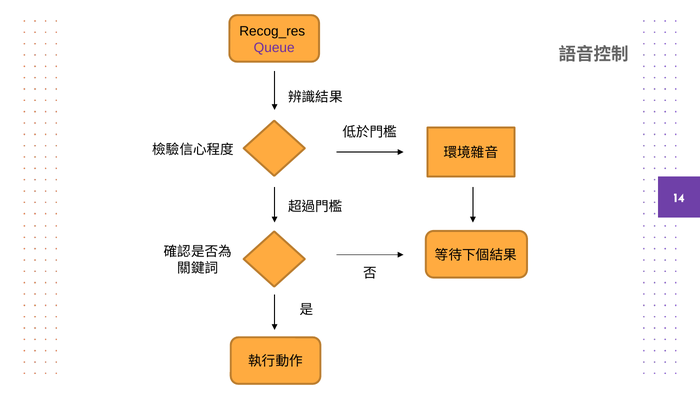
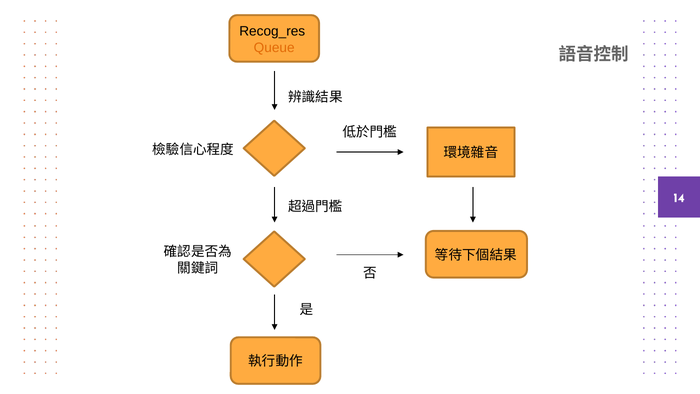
Queue colour: purple -> orange (274, 48)
